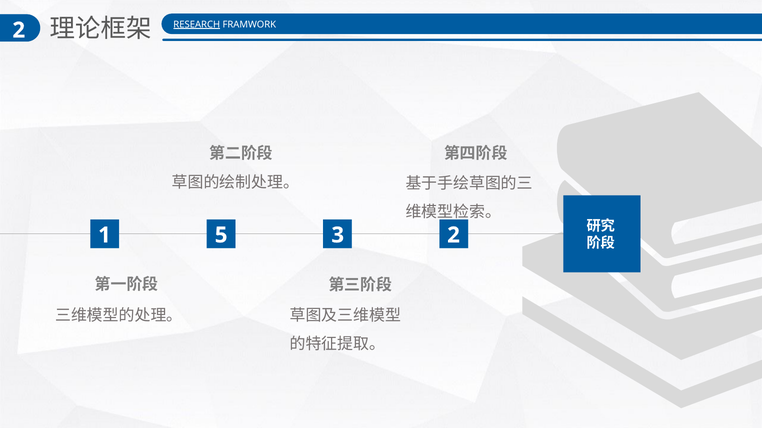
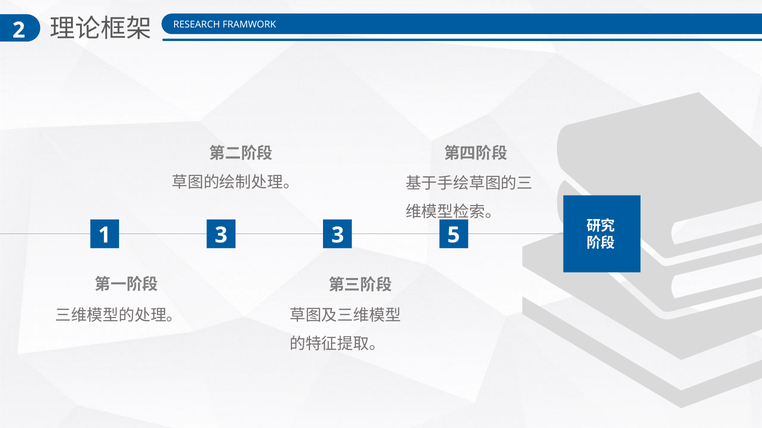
RESEARCH underline: present -> none (197, 24)
1 5: 5 -> 3 (221, 235)
3 2: 2 -> 5 (454, 235)
